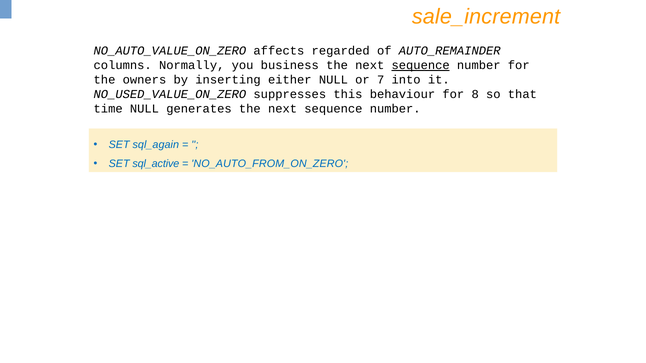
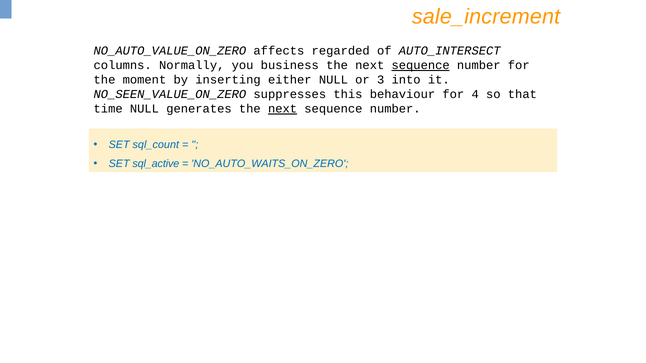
AUTO_REMAINDER: AUTO_REMAINDER -> AUTO_INTERSECT (450, 51)
owners: owners -> moment (144, 80)
7: 7 -> 3 (381, 80)
NO_USED_VALUE_ON_ZERO: NO_USED_VALUE_ON_ZERO -> NO_SEEN_VALUE_ON_ZERO (170, 94)
8: 8 -> 4 (475, 94)
next underline: none -> present (283, 109)
sql_again: sql_again -> sql_count (156, 145)
NO_AUTO_FROM_ON_ZERO: NO_AUTO_FROM_ON_ZERO -> NO_AUTO_WAITS_ON_ZERO (270, 164)
